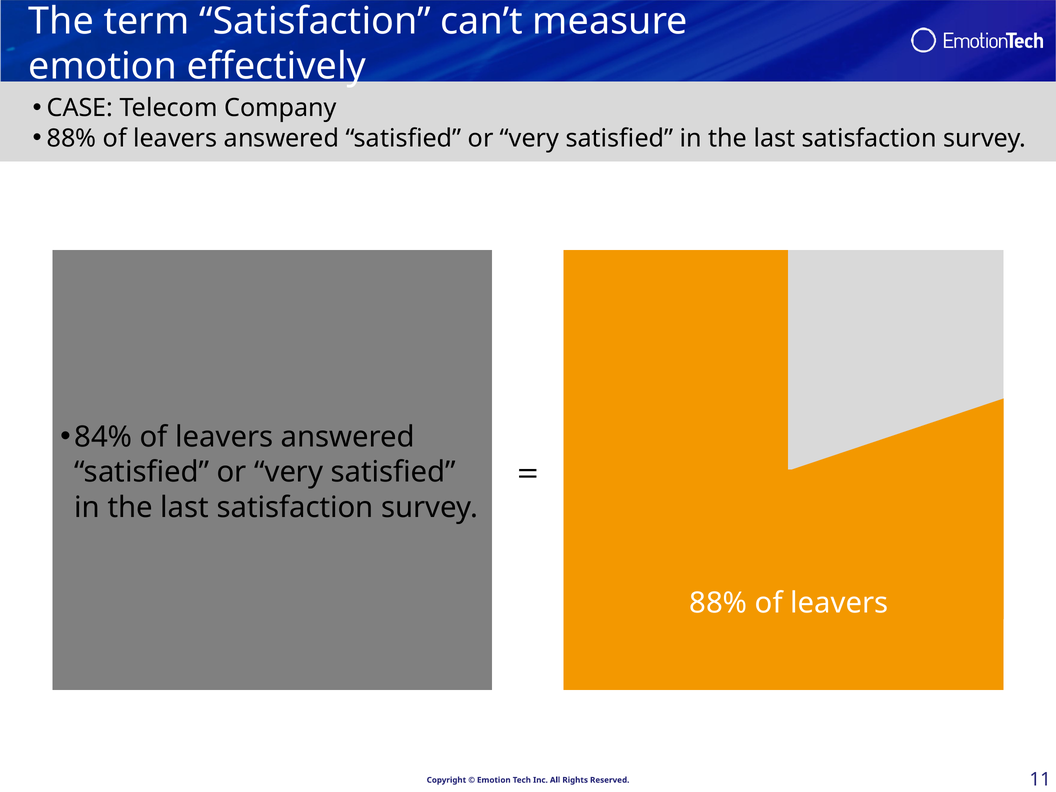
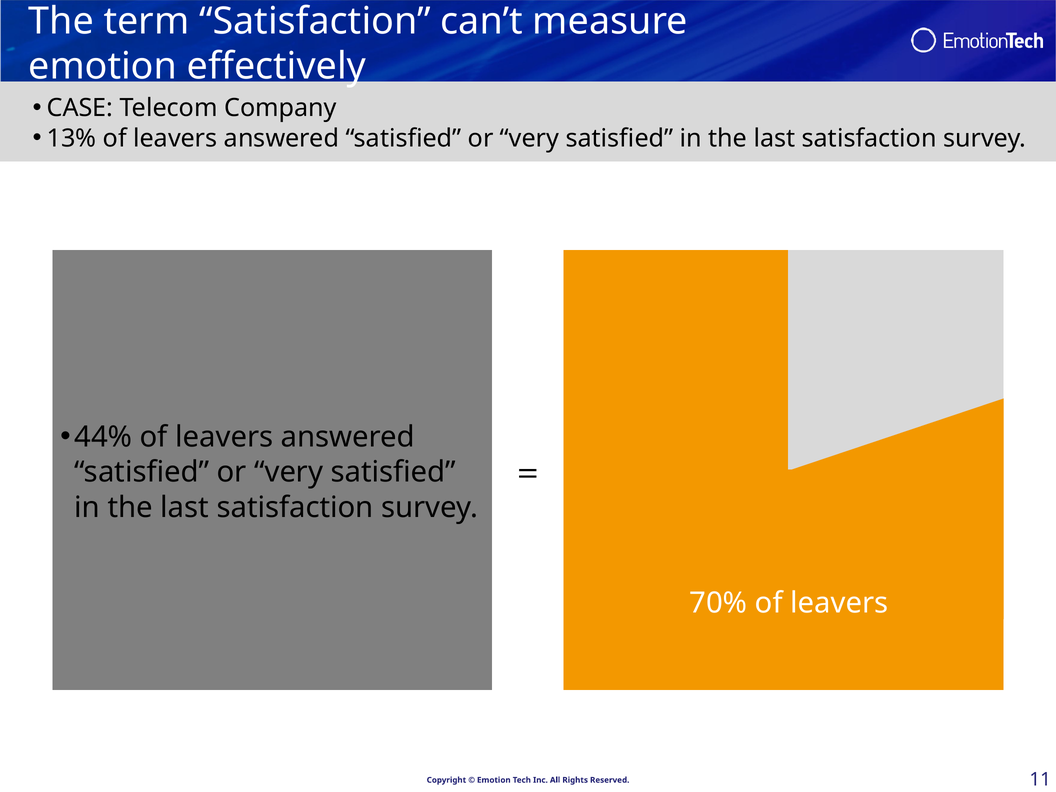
88%: 88% -> 13% (72, 138)
84%: 84% -> 44% (103, 437)
88%: 88% -> 70% (718, 603)
